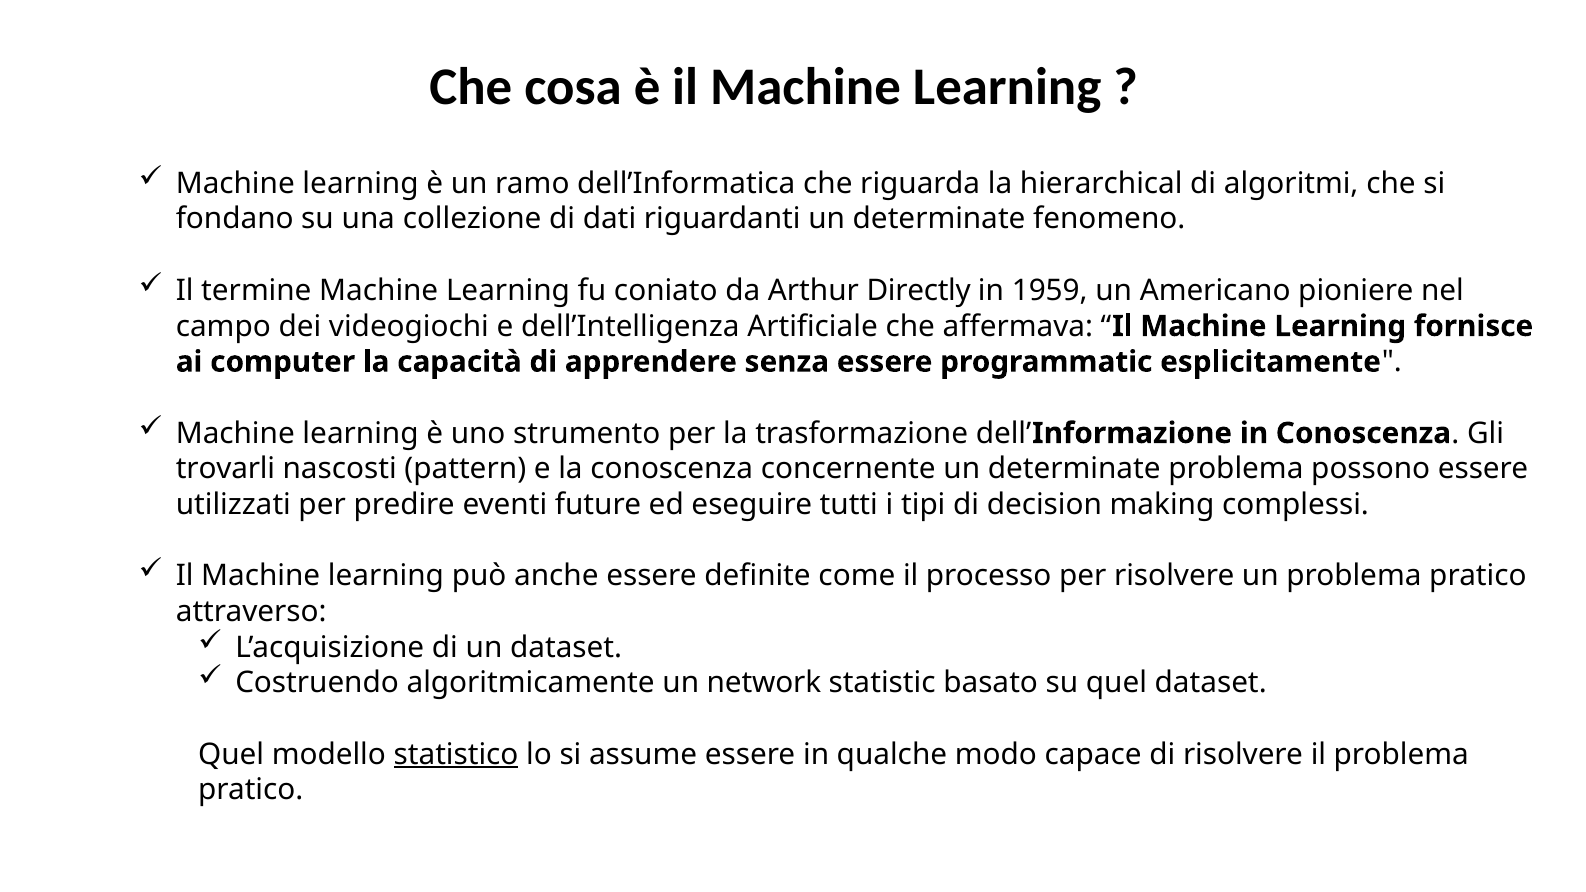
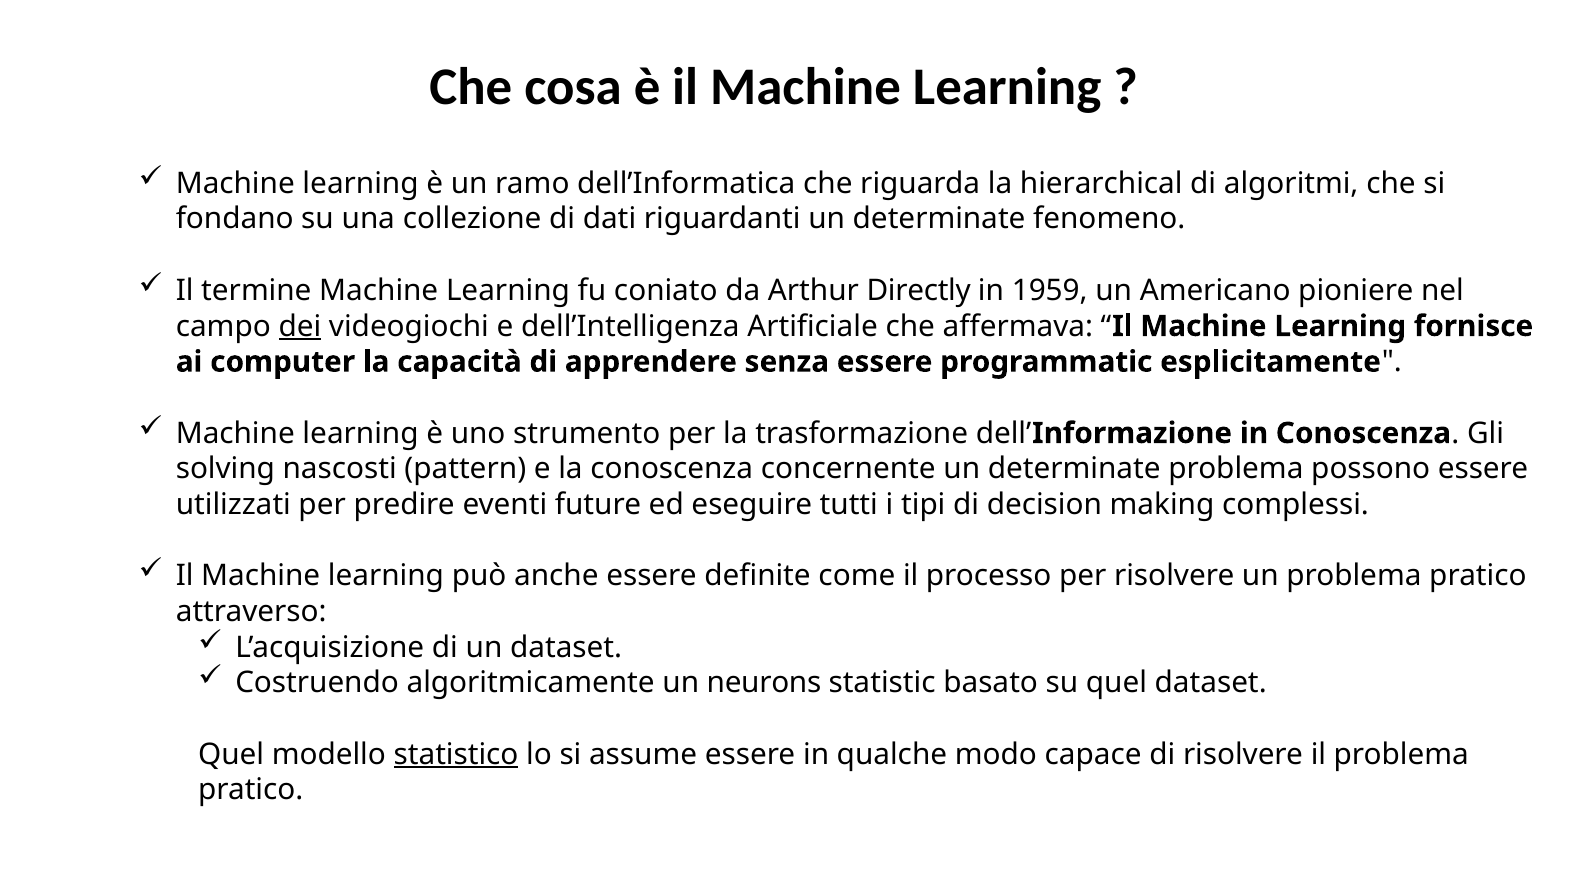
dei underline: none -> present (300, 326)
trovarli: trovarli -> solving (225, 469)
network: network -> neurons (764, 683)
